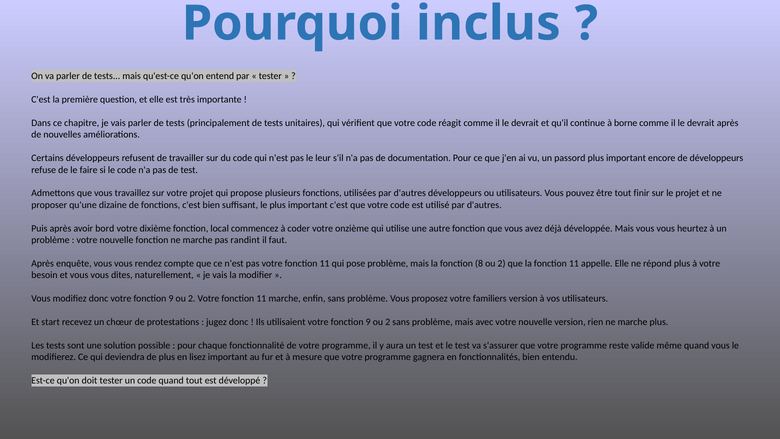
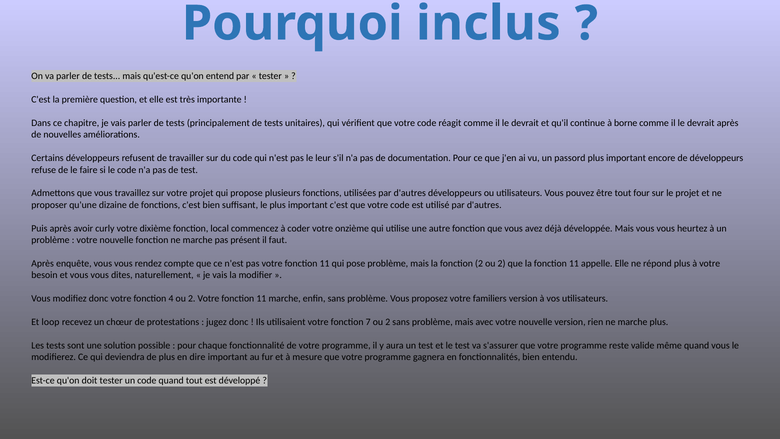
finir: finir -> four (642, 193)
bord: bord -> curly (105, 228)
randint: randint -> présent (245, 240)
fonction 8: 8 -> 2 (479, 263)
donc votre fonction 9: 9 -> 4 (171, 298)
start: start -> loop (51, 322)
utilisaient votre fonction 9: 9 -> 7 (368, 322)
lisez: lisez -> dire (197, 357)
